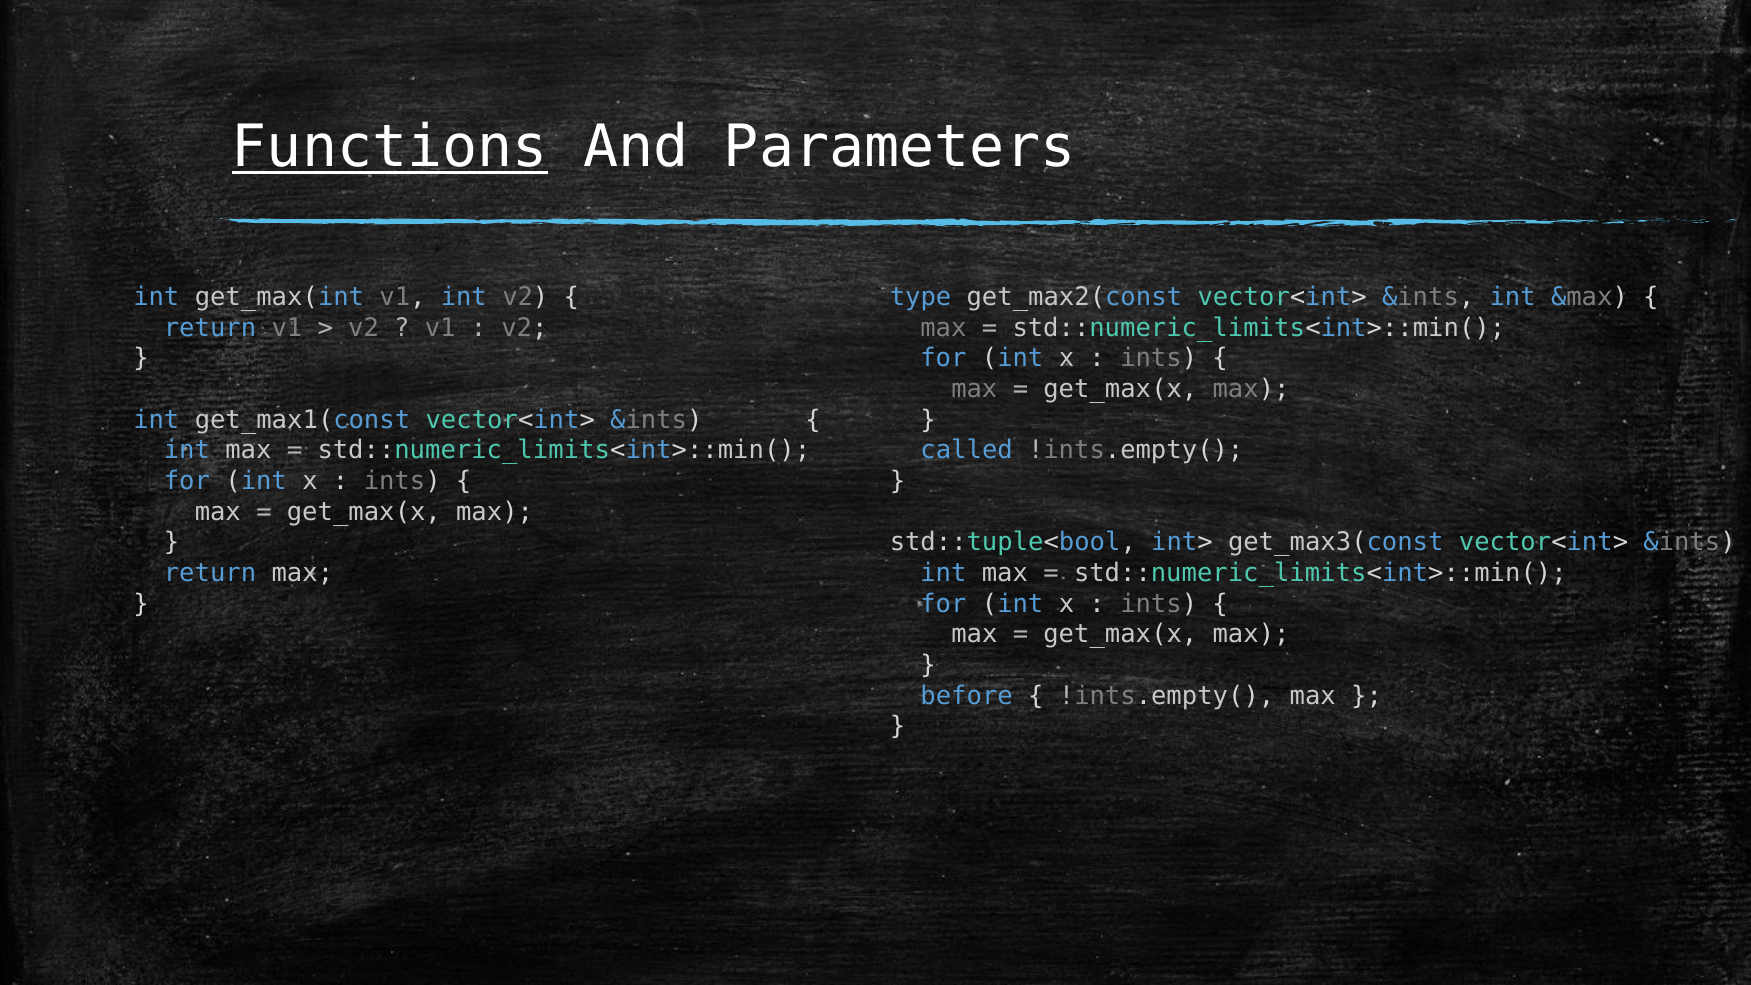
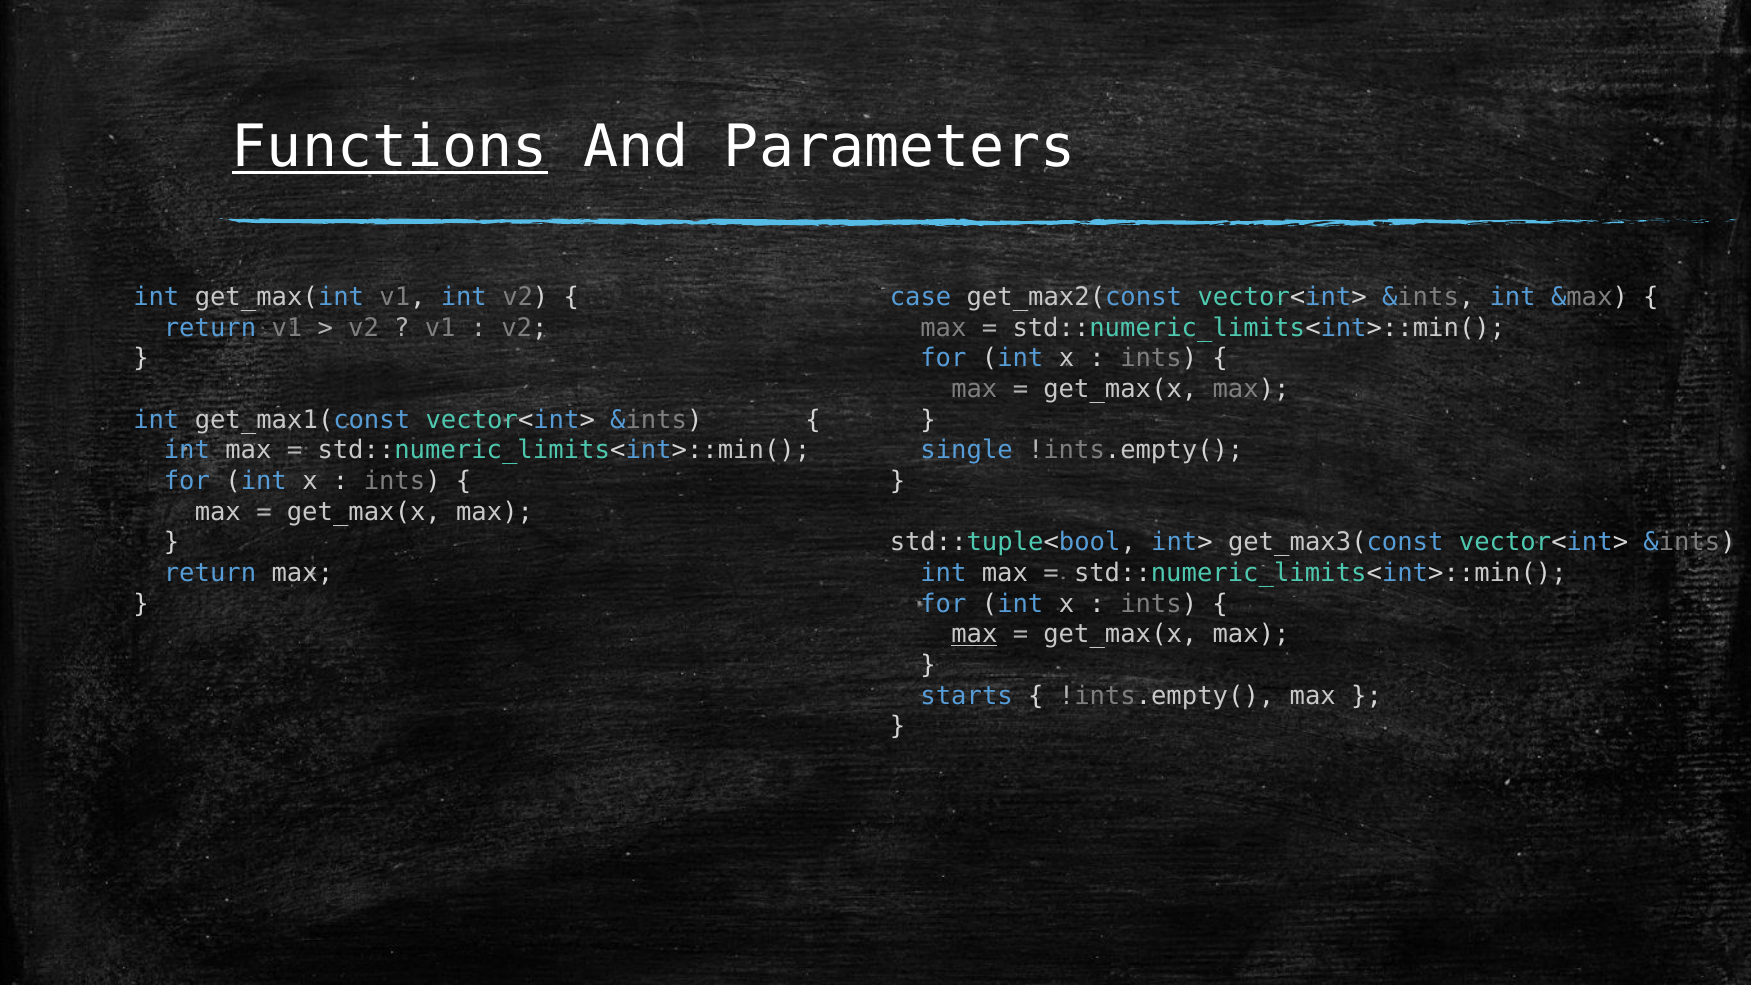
type: type -> case (921, 297)
called: called -> single (967, 451)
max underline: none -> present (974, 635)
before: before -> starts (967, 696)
